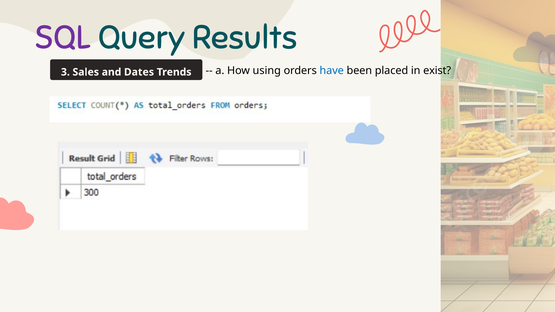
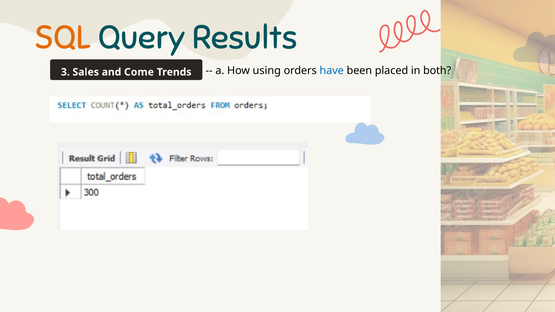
SQL colour: purple -> orange (63, 38)
exist: exist -> both (437, 71)
Dates: Dates -> Come (139, 72)
